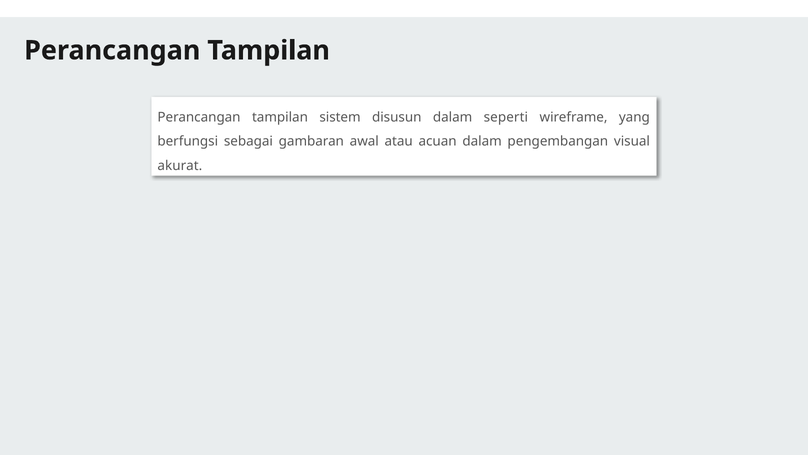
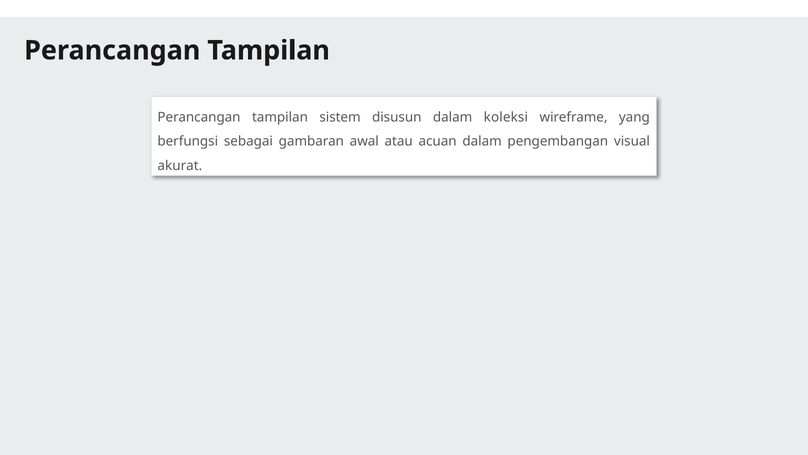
seperti: seperti -> koleksi (506, 117)
